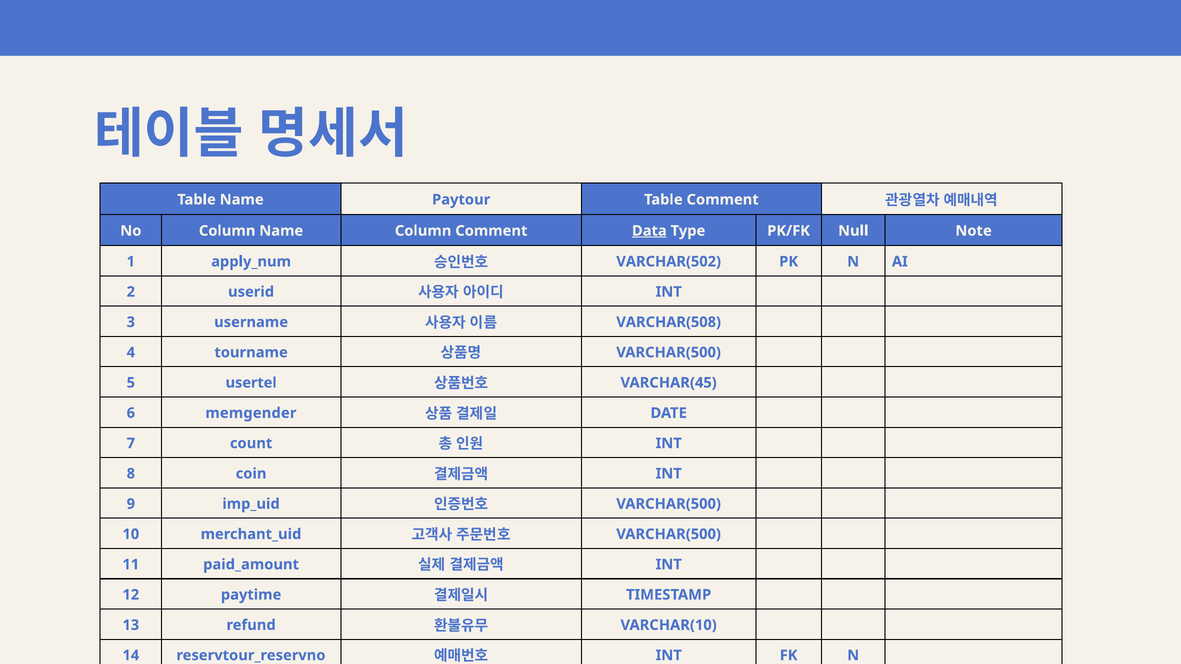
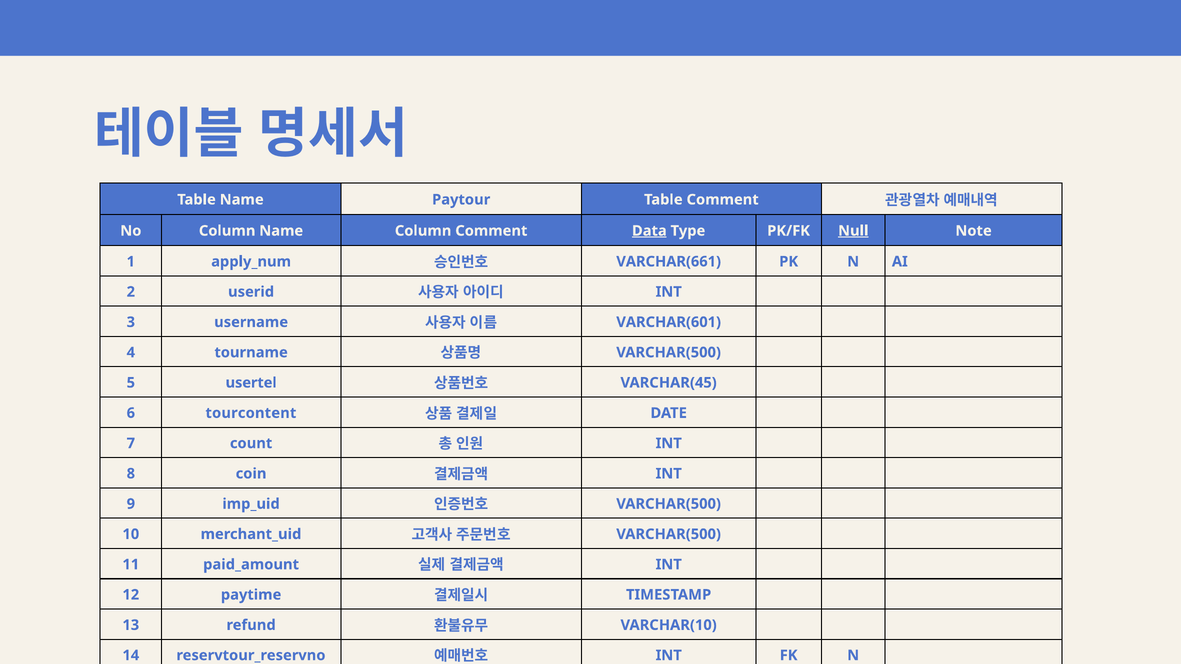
Null underline: none -> present (853, 231)
VARCHAR(502: VARCHAR(502 -> VARCHAR(661 (669, 262)
VARCHAR(508: VARCHAR(508 -> VARCHAR(601 (669, 322)
memgender: memgender -> tourcontent (251, 413)
